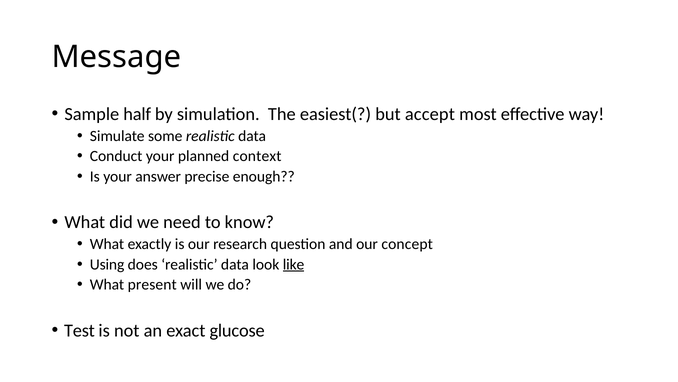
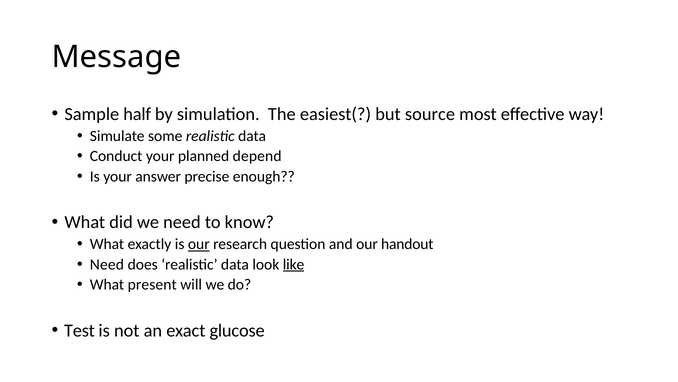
accept: accept -> source (430, 114)
context: context -> depend (257, 156)
our underline: none -> present (199, 244)
concept: concept -> handout (407, 244)
Using: Using -> Need (107, 264)
